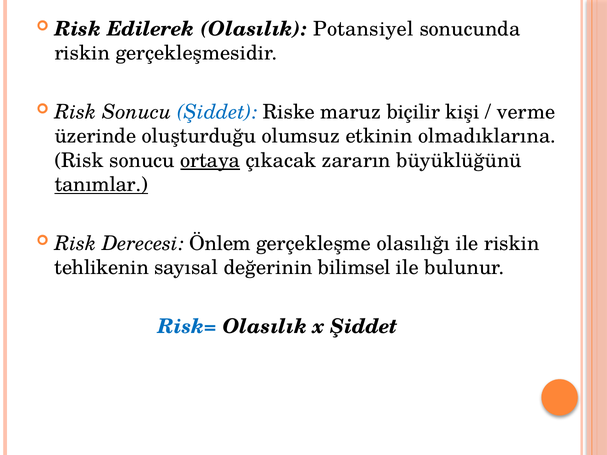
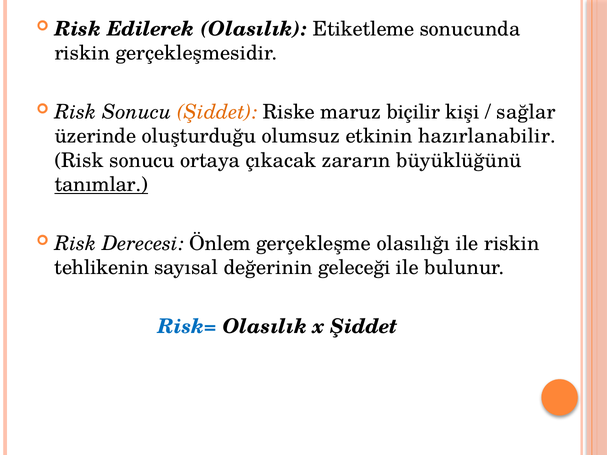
Potansiyel: Potansiyel -> Etiketleme (364, 29)
Şiddet colour: blue -> orange (217, 112)
verme: verme -> sağlar (526, 112)
olmadıklarına: olmadıklarına -> hazırlanabilir (487, 136)
ortaya underline: present -> none (210, 161)
bilimsel: bilimsel -> geleceği (354, 268)
